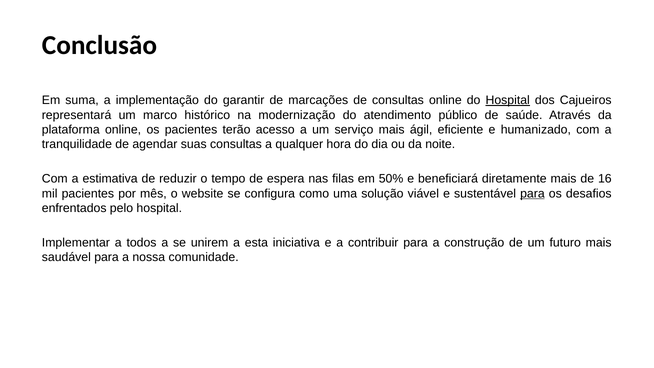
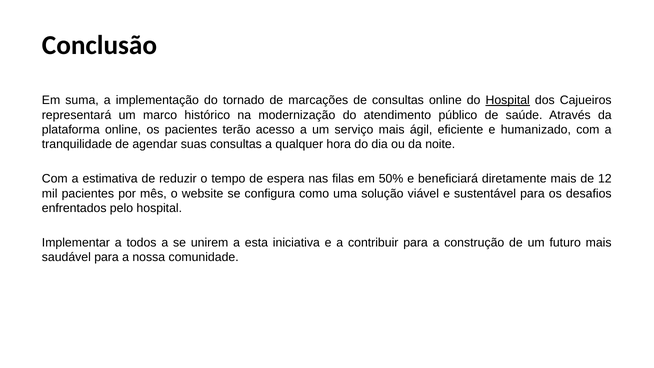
garantir: garantir -> tornado (244, 100)
16: 16 -> 12 (605, 179)
para underline: present -> none (532, 193)
